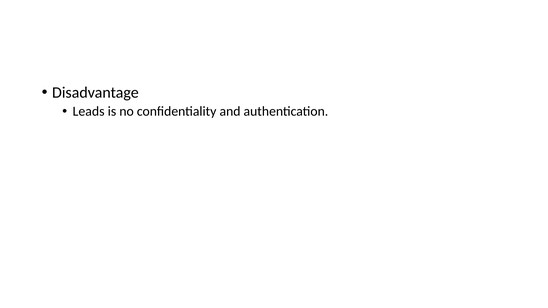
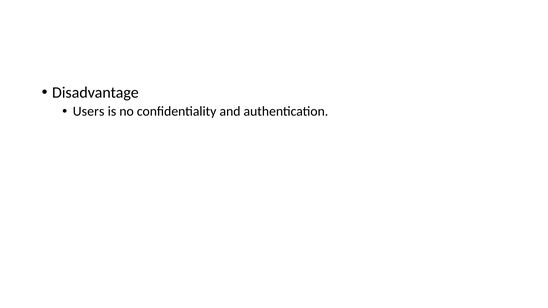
Leads: Leads -> Users (89, 112)
